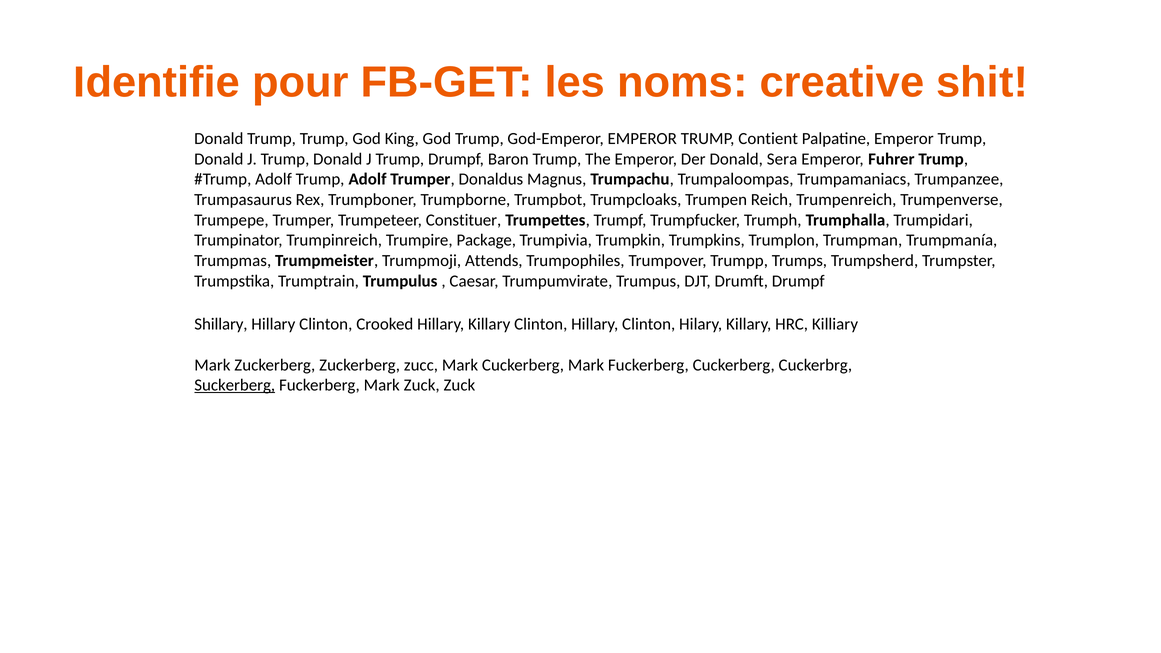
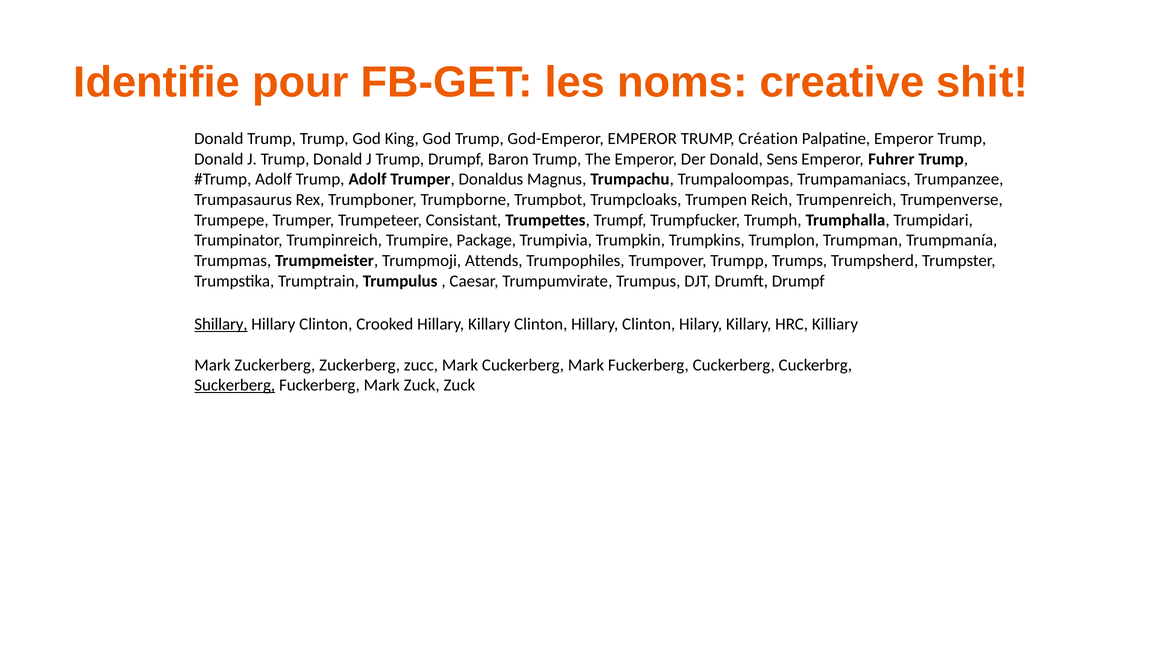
Contient: Contient -> Création (768, 139)
Sera: Sera -> Sens (782, 159)
Constituer: Constituer -> Consistant (464, 220)
Shillary underline: none -> present (221, 324)
